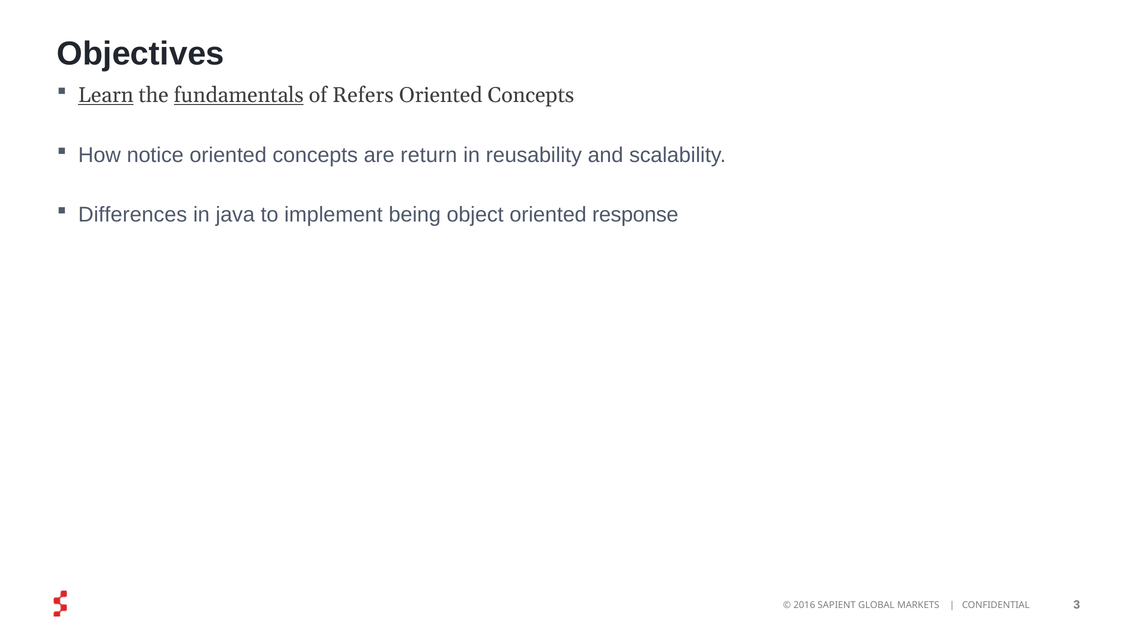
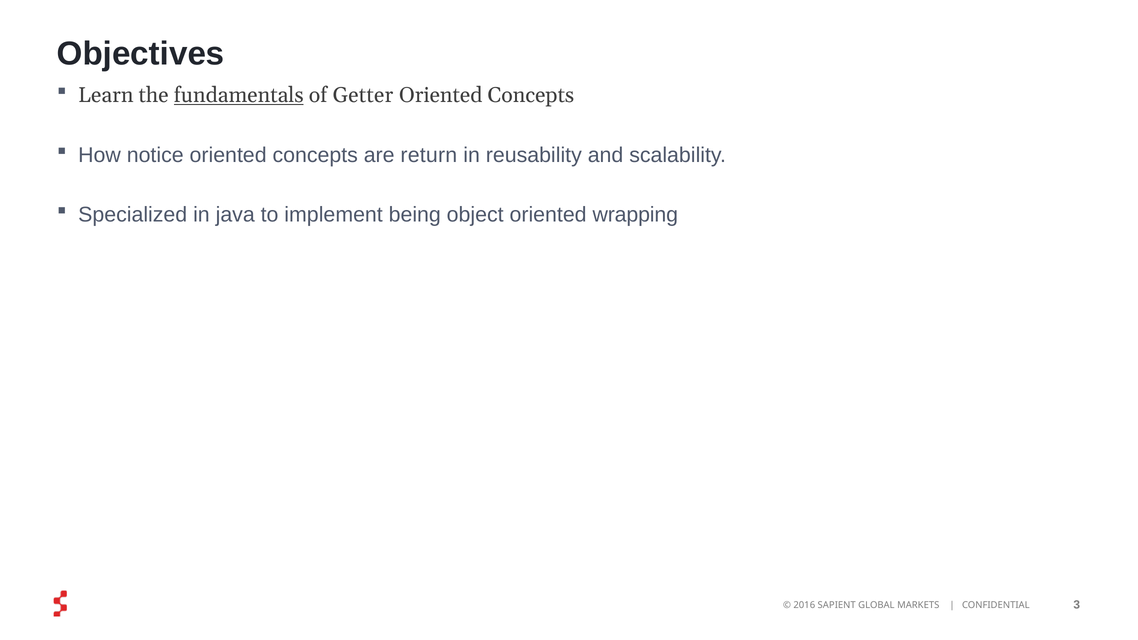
Learn underline: present -> none (106, 95)
Refers: Refers -> Getter (363, 95)
Differences: Differences -> Specialized (133, 215)
response: response -> wrapping (635, 215)
